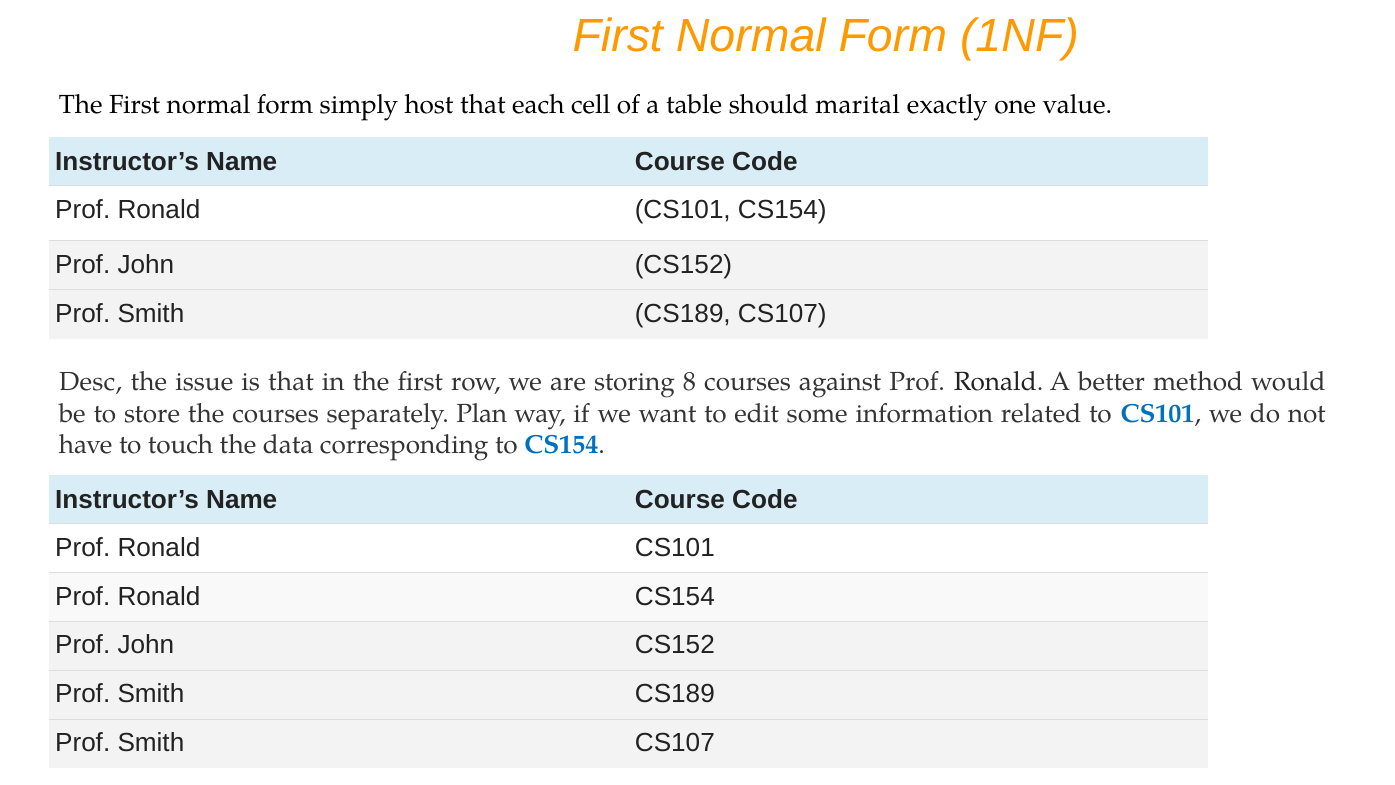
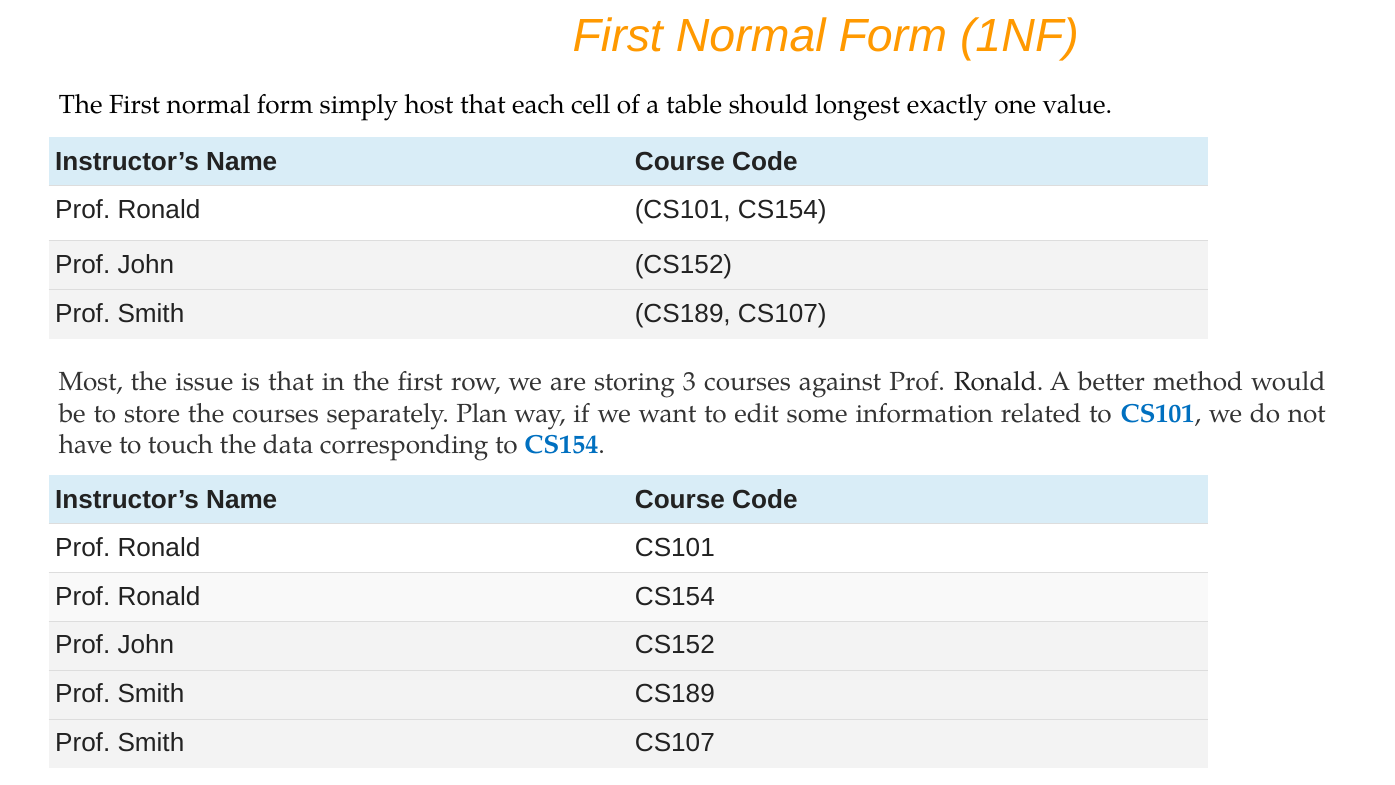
marital: marital -> longest (858, 104)
Desc: Desc -> Most (91, 382)
8: 8 -> 3 (689, 382)
